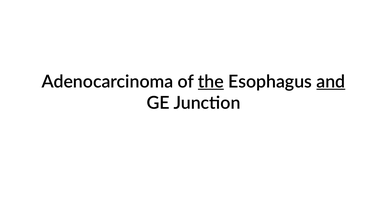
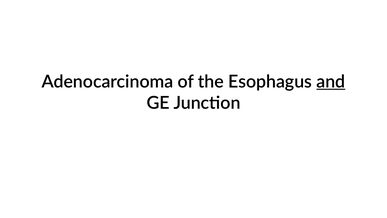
the underline: present -> none (211, 82)
